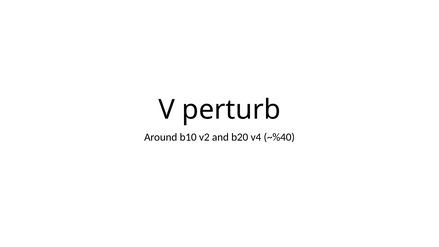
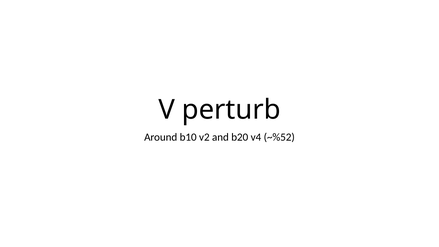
~%40: ~%40 -> ~%52 (279, 137)
